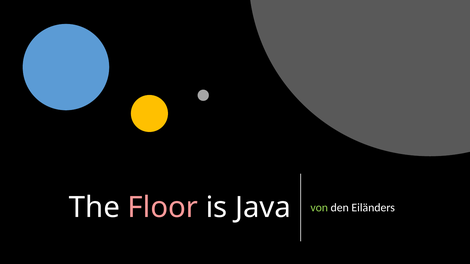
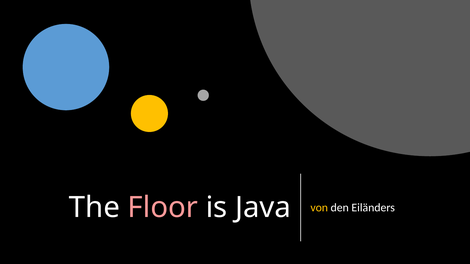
von colour: light green -> yellow (319, 208)
